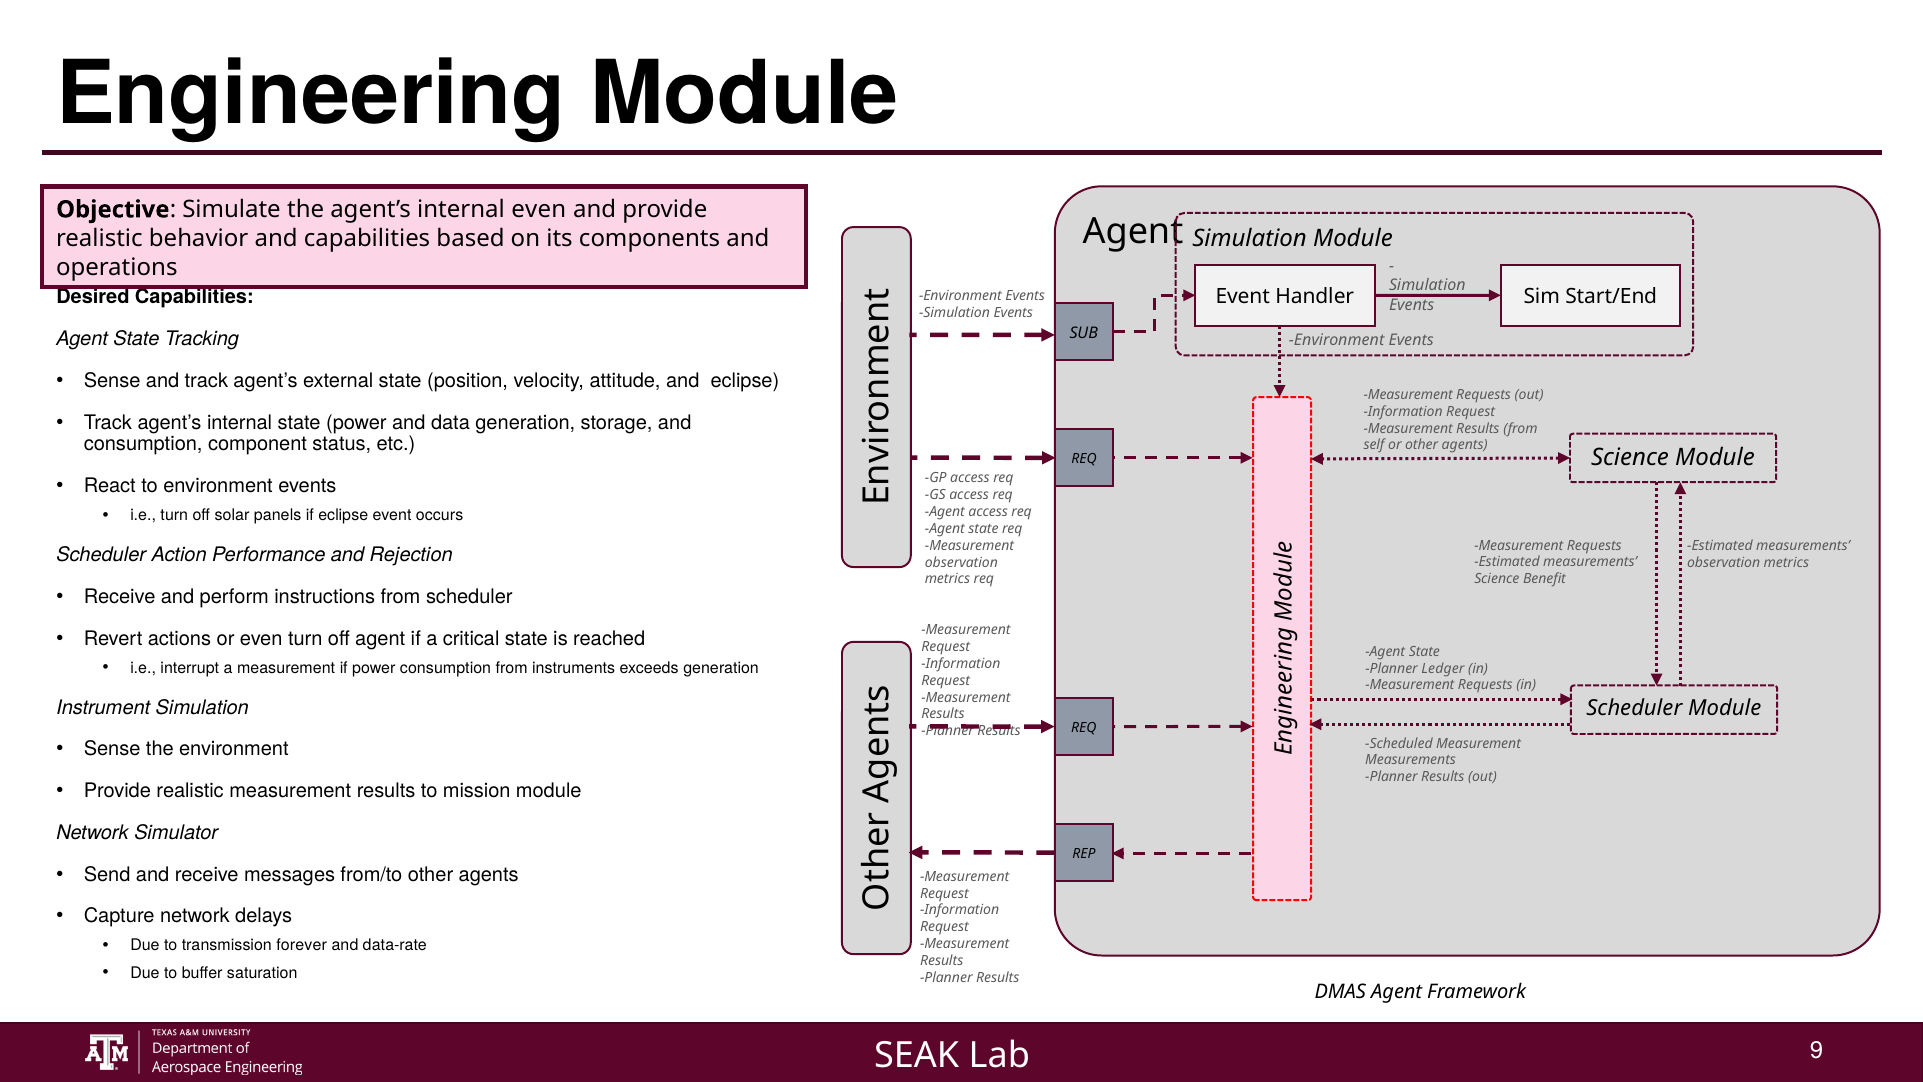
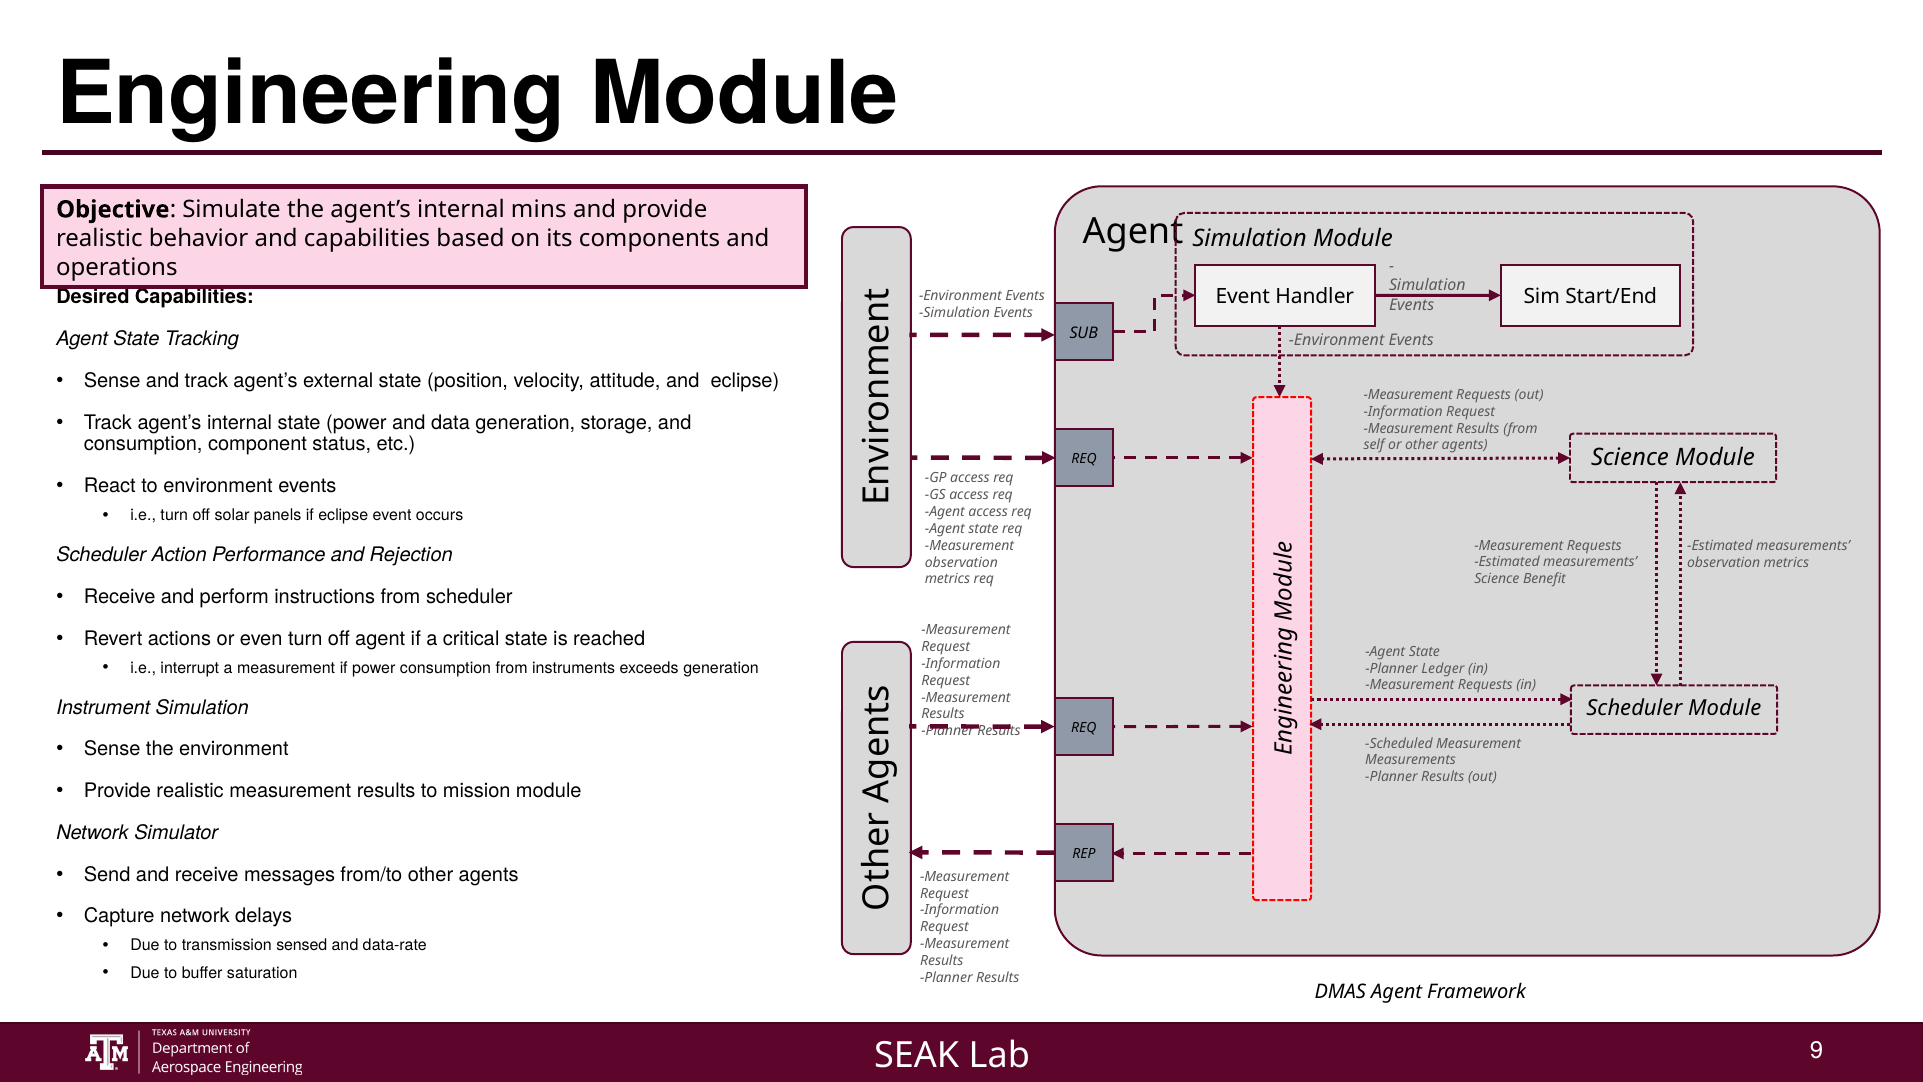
internal even: even -> mins (539, 209)
forever: forever -> sensed (302, 945)
